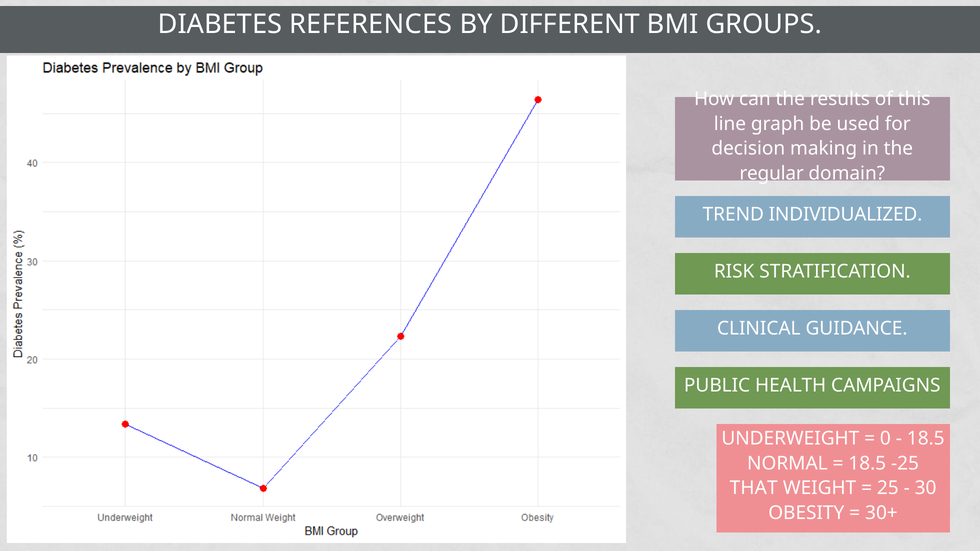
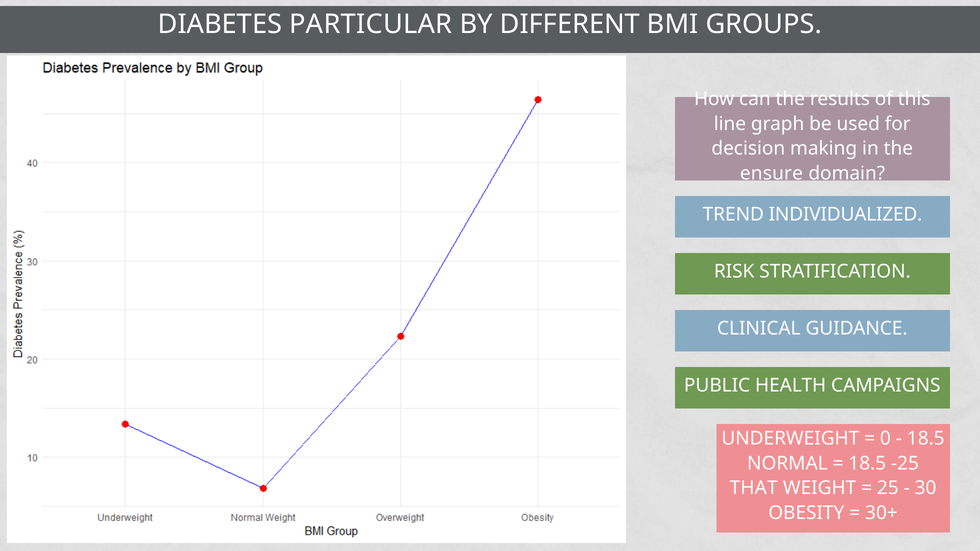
REFERENCES: REFERENCES -> PARTICULAR (371, 24)
regular: regular -> ensure (771, 173)
